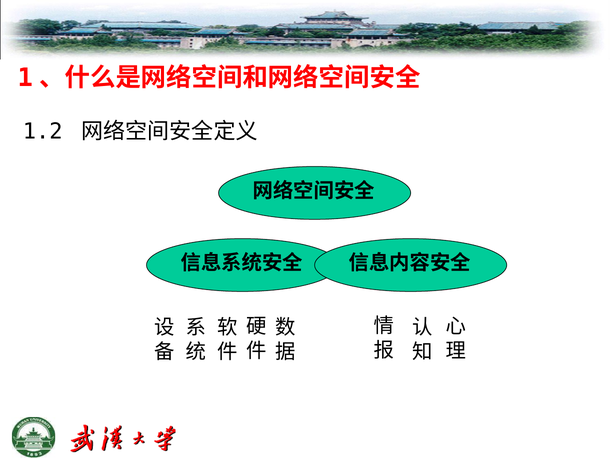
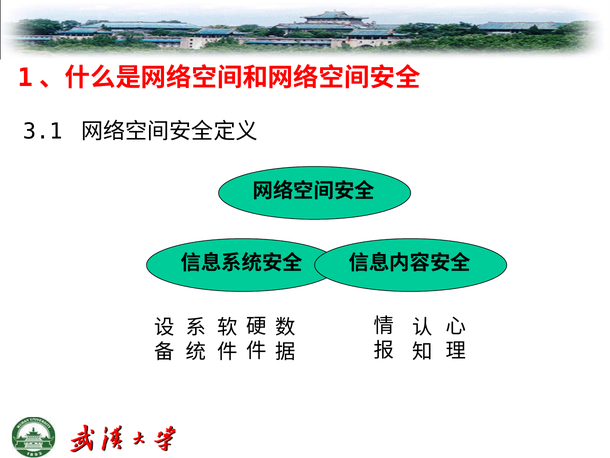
1.2: 1.2 -> 3.1 (43, 131)
